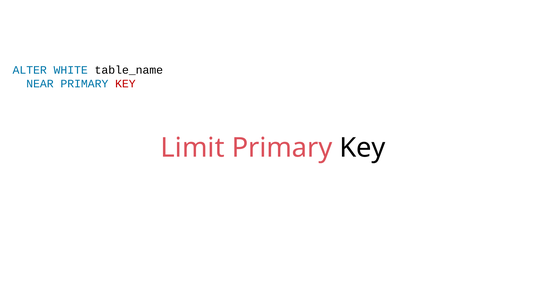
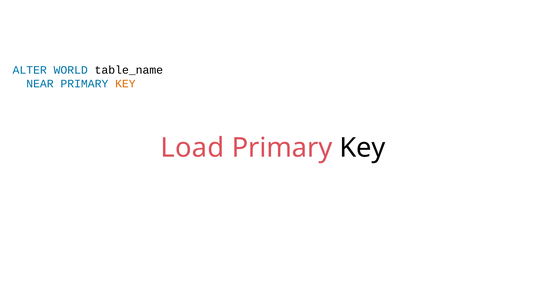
WHITE: WHITE -> WORLD (71, 70)
KEY colour: red -> orange (125, 84)
Limit: Limit -> Load (192, 148)
